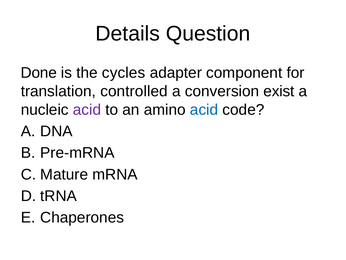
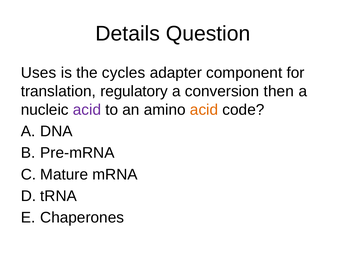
Done: Done -> Uses (39, 73)
controlled: controlled -> regulatory (134, 91)
exist: exist -> then (279, 91)
acid colour: blue -> orange (204, 109)
